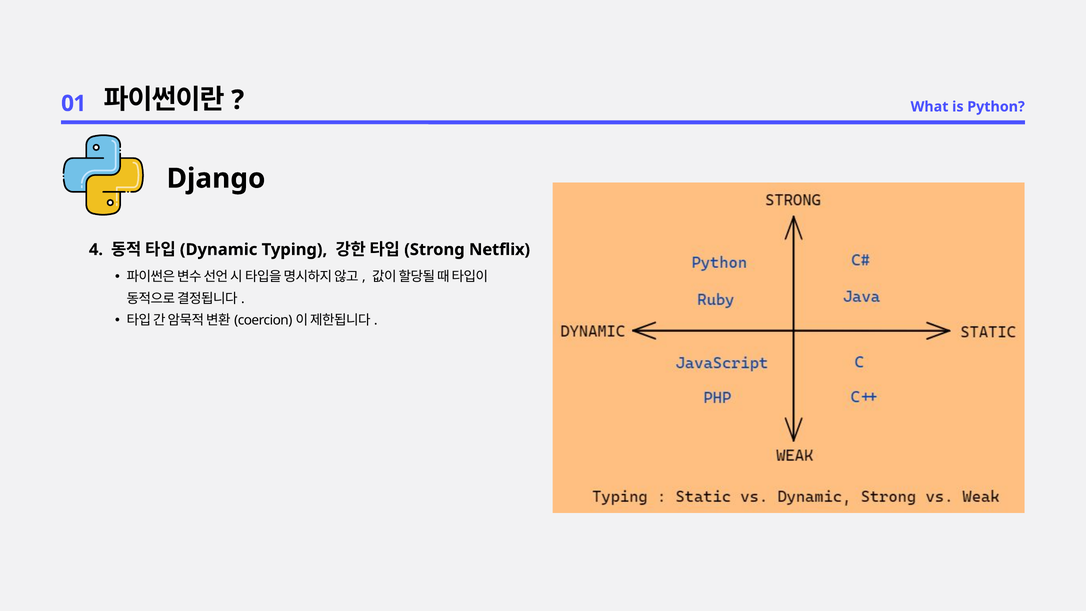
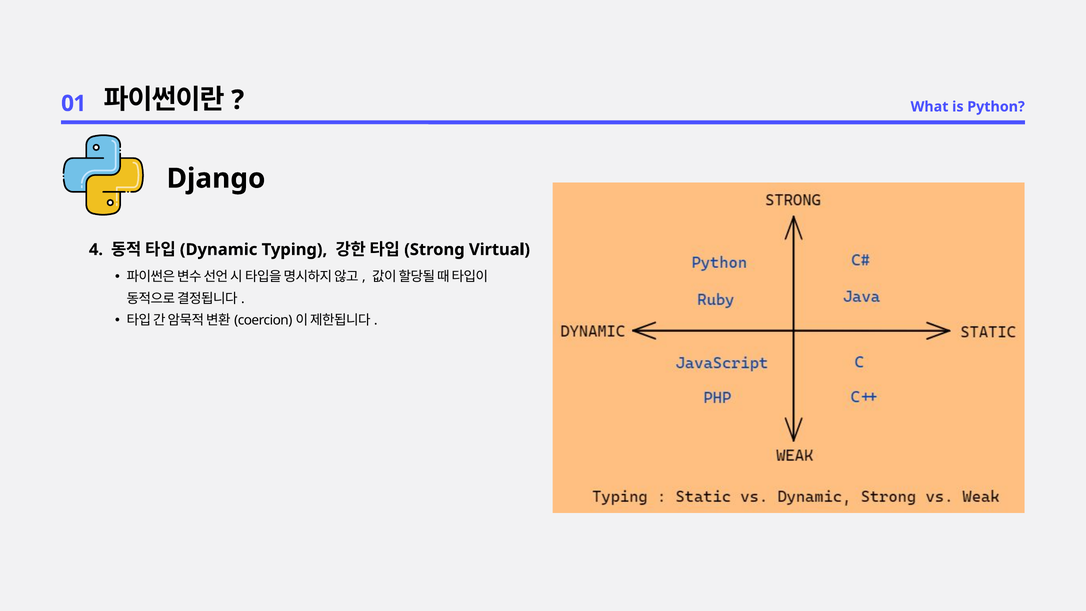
Netflix: Netflix -> Virtual (499, 250)
